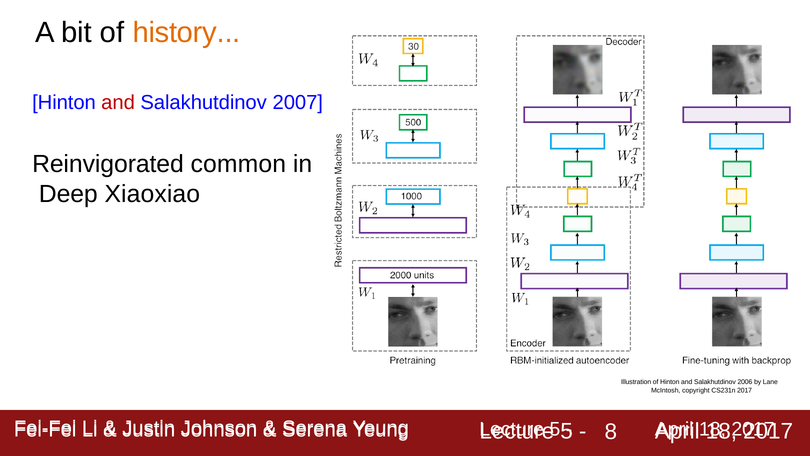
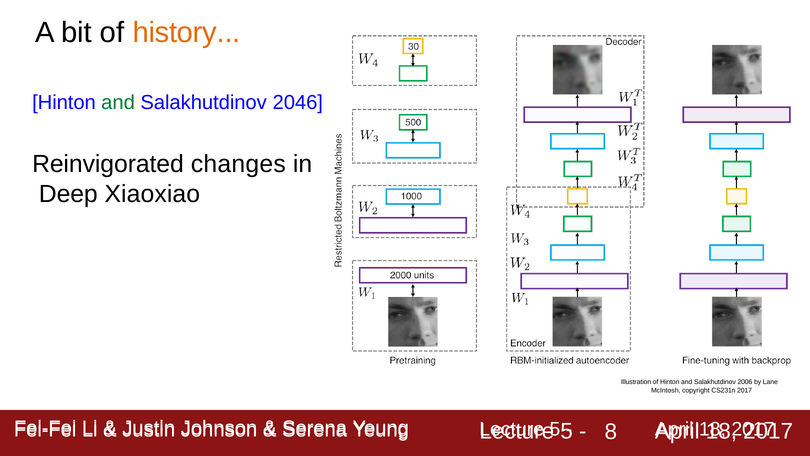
and colour: red -> green (118, 102)
2007: 2007 -> 2046 (298, 102)
common: common -> changes (238, 164)
